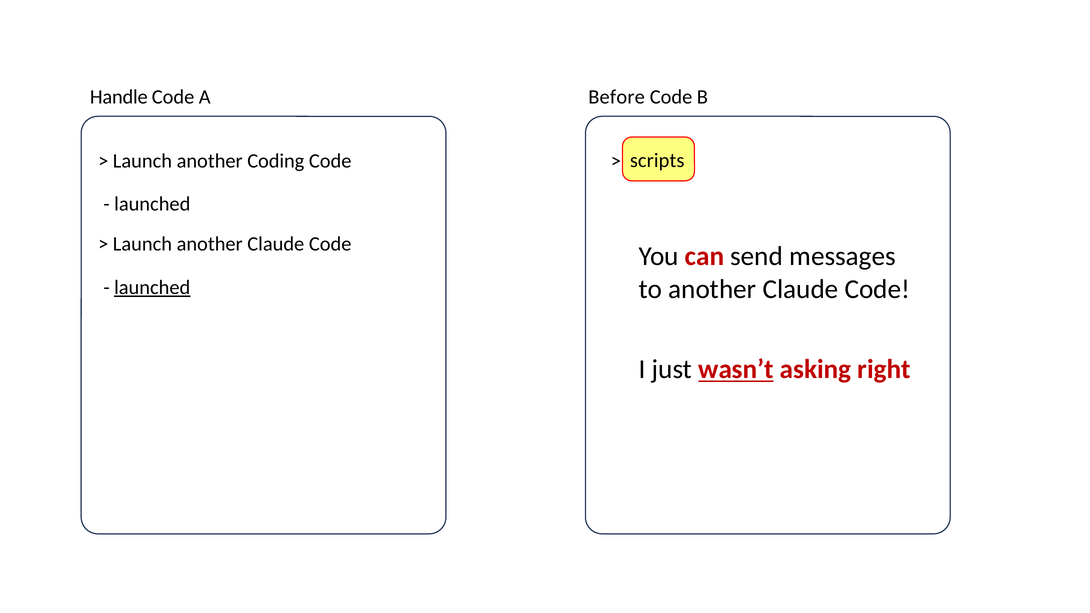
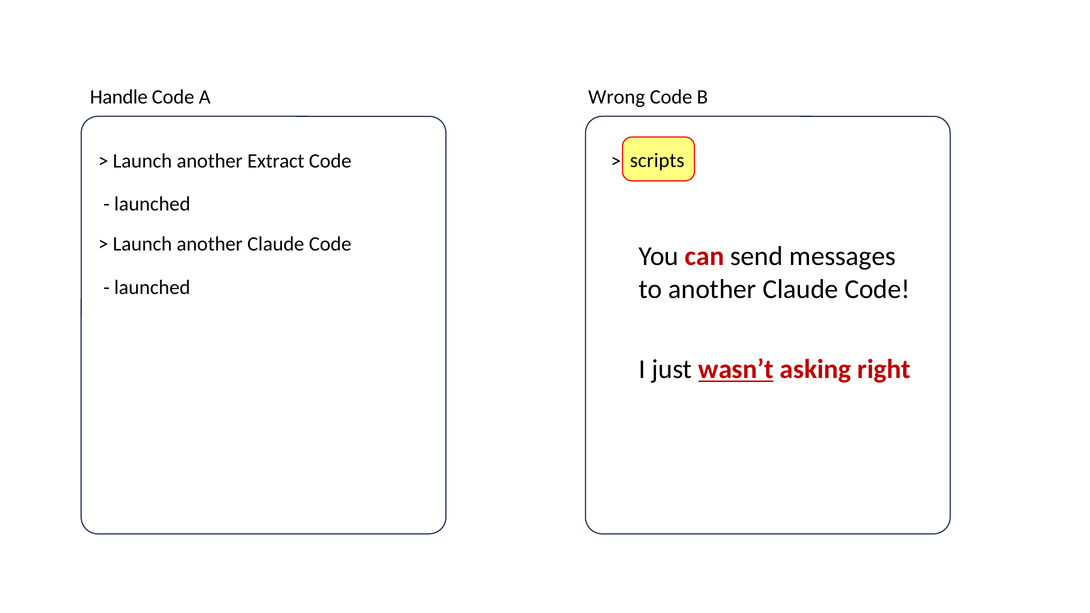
Before: Before -> Wrong (617, 97)
Coding: Coding -> Extract (276, 161)
launched underline: present -> none (152, 288)
